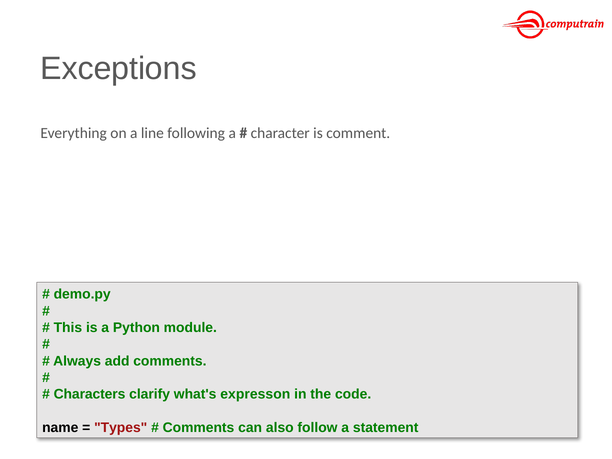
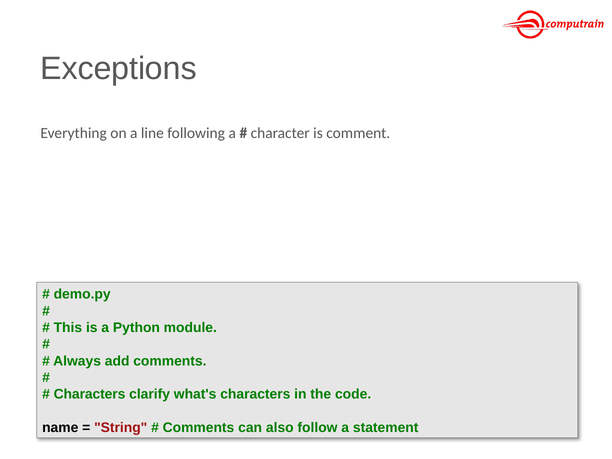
what's expresson: expresson -> characters (255, 394)
Types: Types -> String (121, 428)
